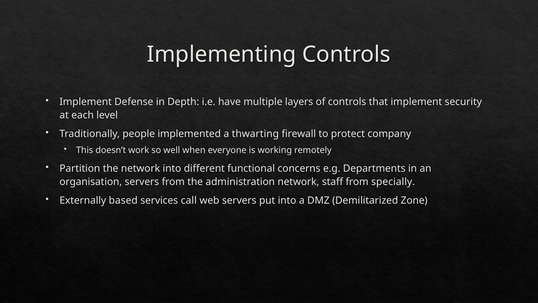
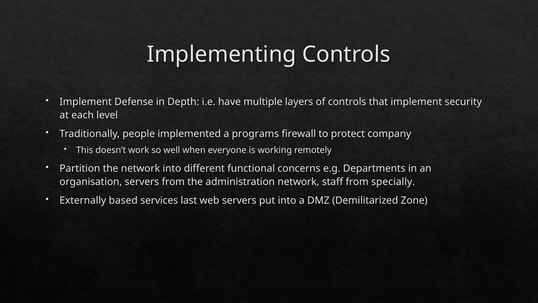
thwarting: thwarting -> programs (255, 134)
call: call -> last (189, 200)
